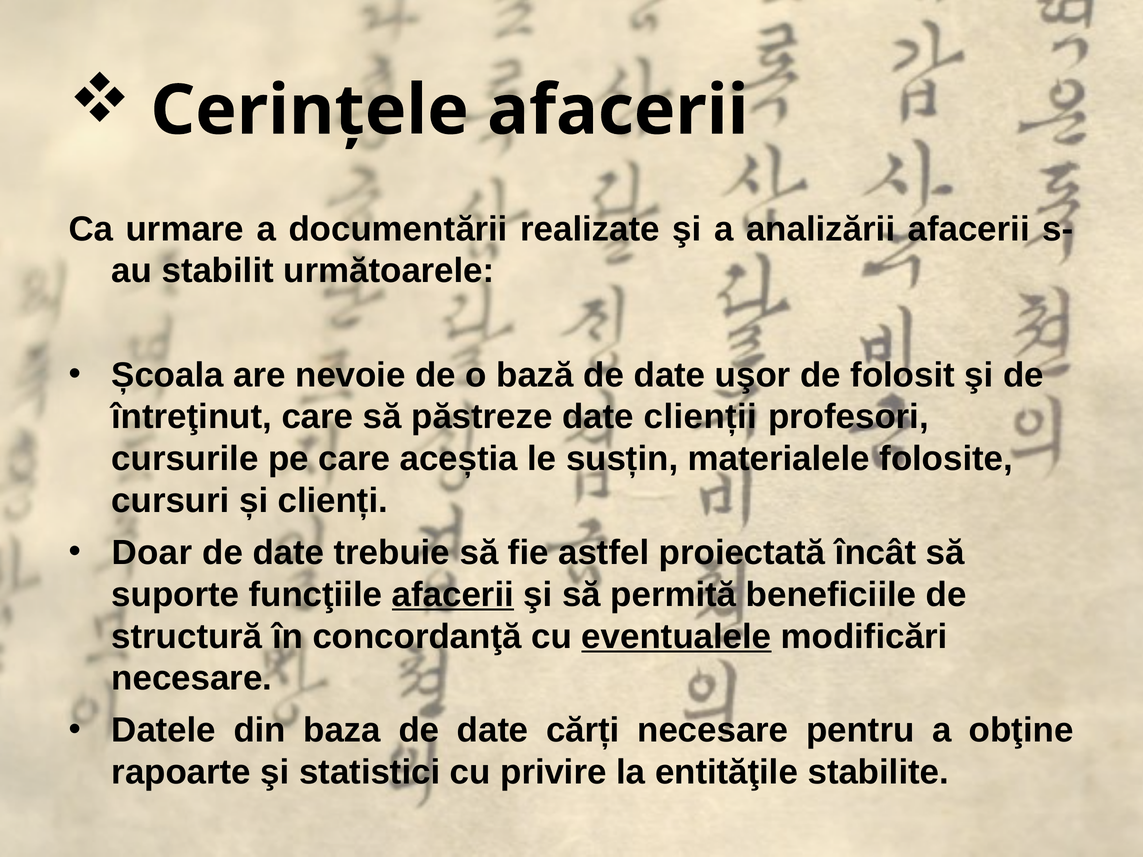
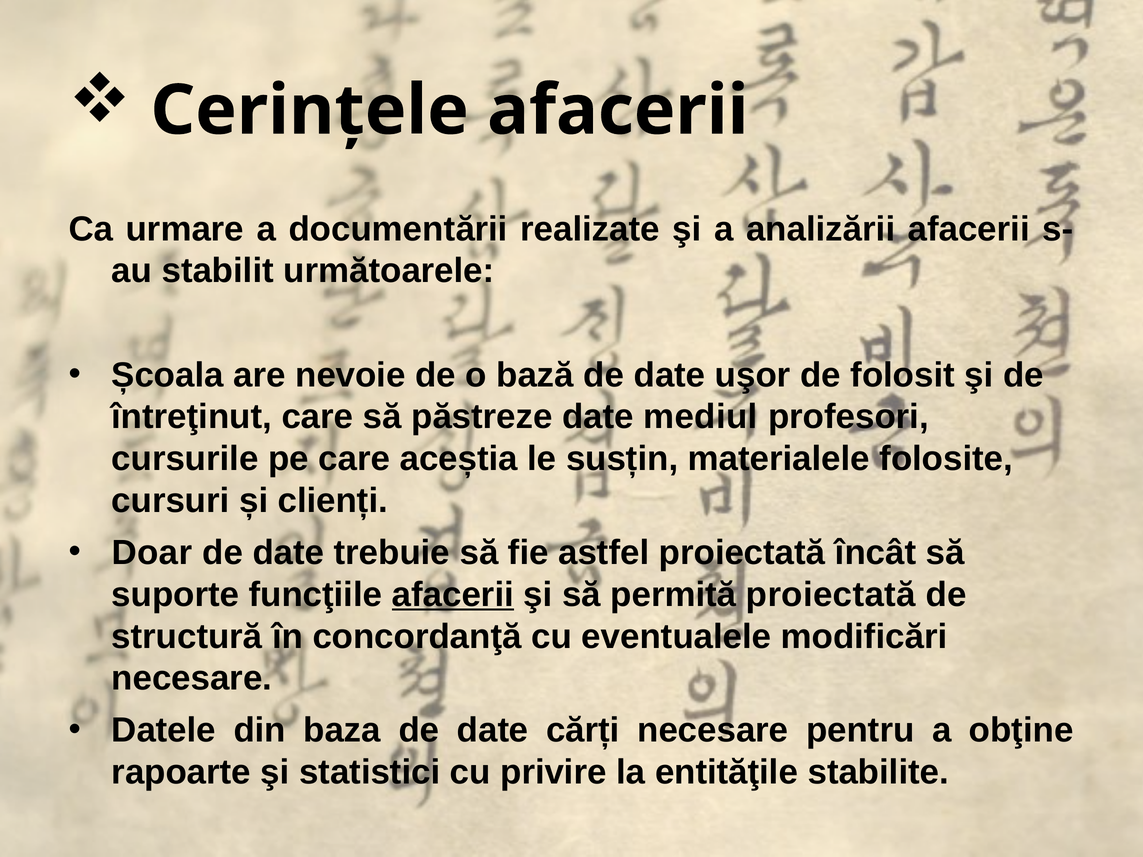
clienții: clienții -> mediul (700, 417)
permită beneficiile: beneficiile -> proiectată (831, 595)
eventualele underline: present -> none (676, 637)
